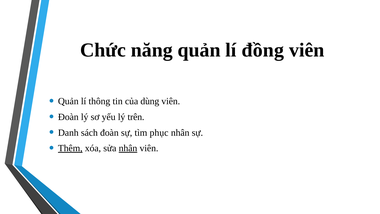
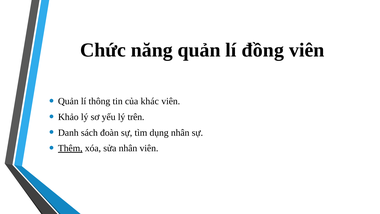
dùng: dùng -> khác (150, 101)
Đoàn: Đoàn -> Khảo (68, 117)
phục: phục -> dụng (159, 132)
nhân underline: present -> none (128, 148)
